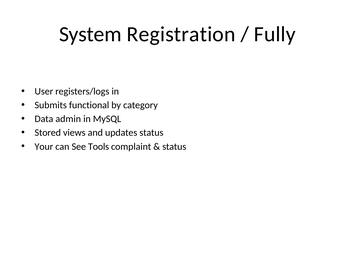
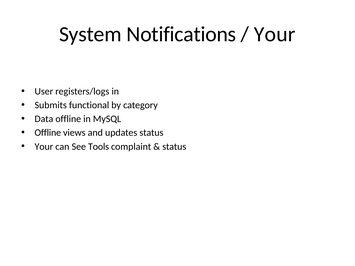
Registration: Registration -> Notifications (181, 34)
Fully: Fully -> Your (275, 34)
Data admin: admin -> offline (68, 119)
Stored: Stored -> Offline (48, 133)
